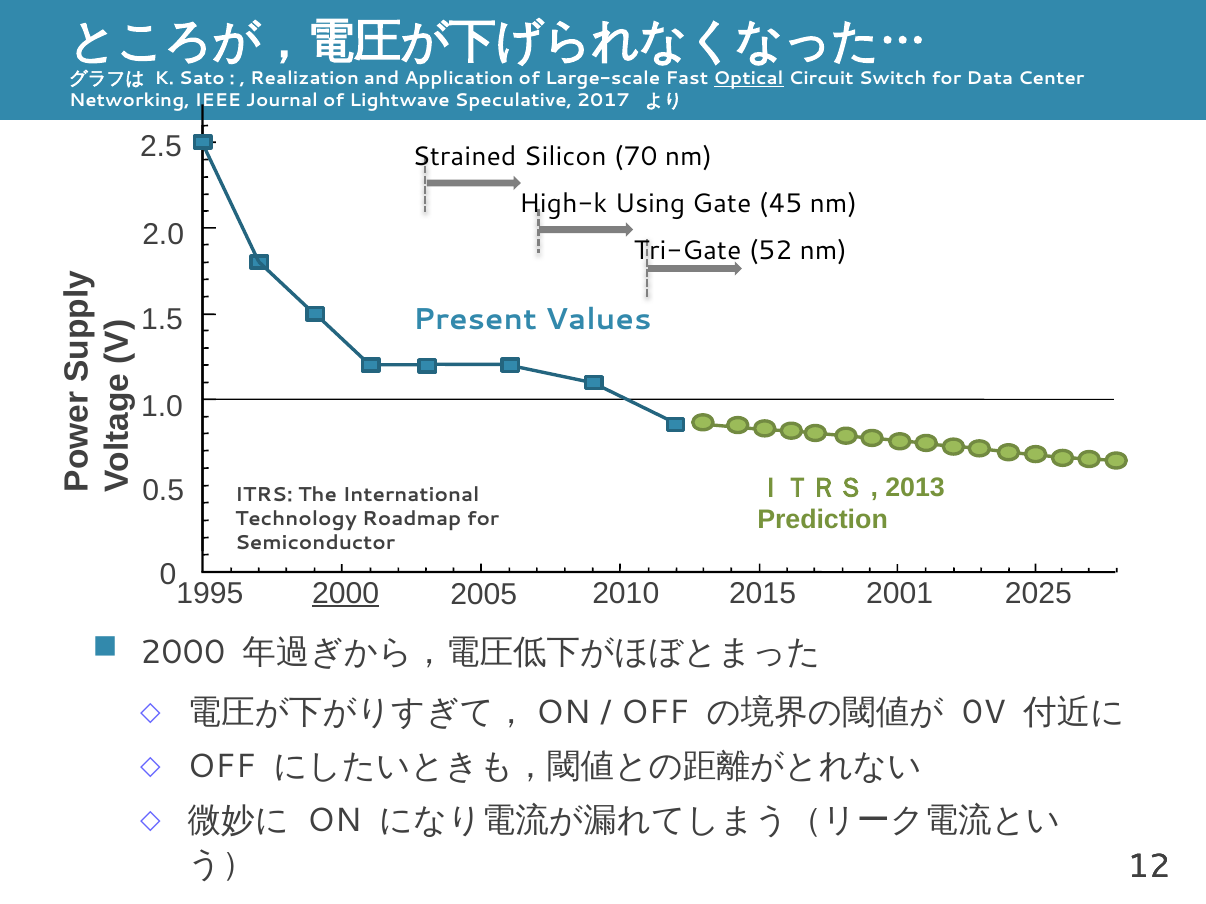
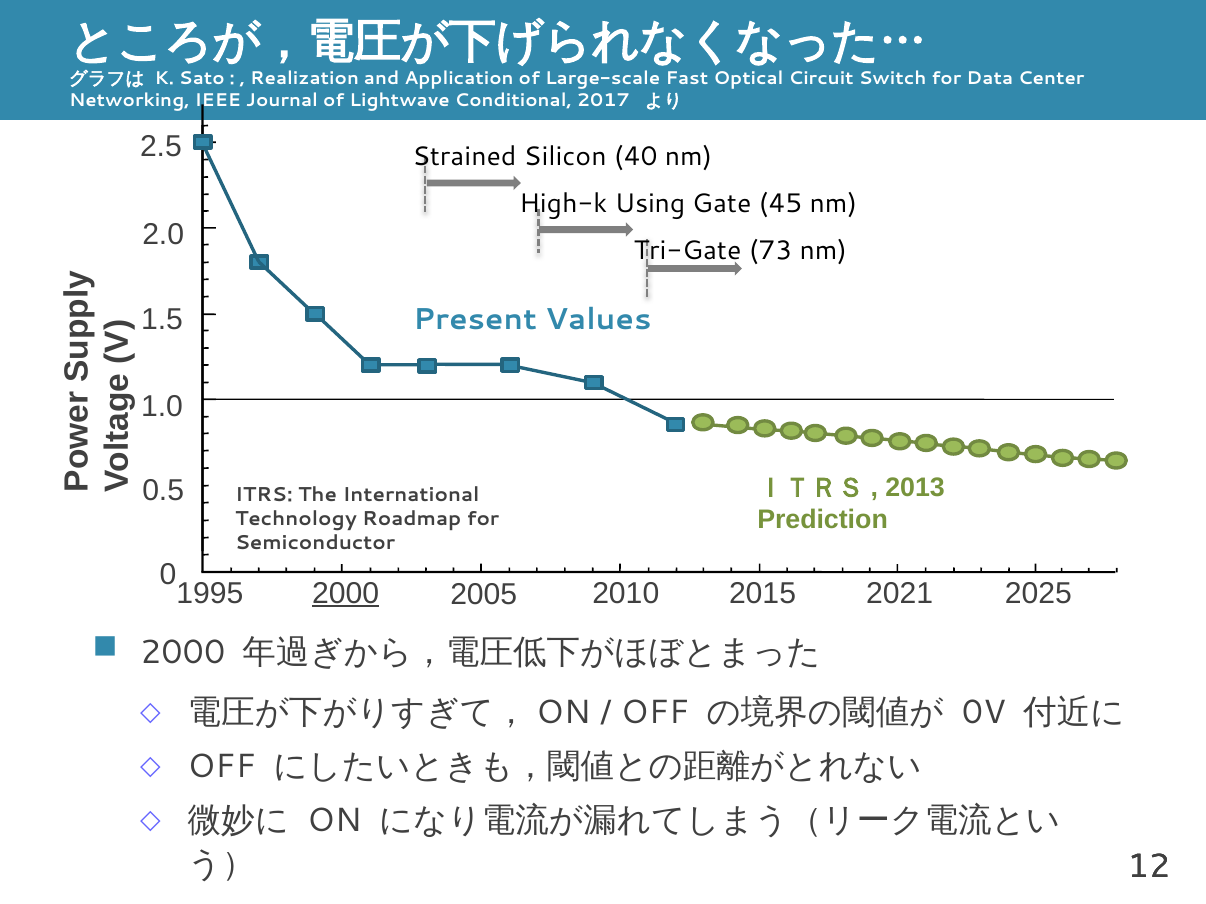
Optical underline: present -> none (749, 78)
Speculative: Speculative -> Conditional (513, 100)
70: 70 -> 40 (636, 157)
52: 52 -> 73 (771, 251)
2001: 2001 -> 2021 (900, 594)
